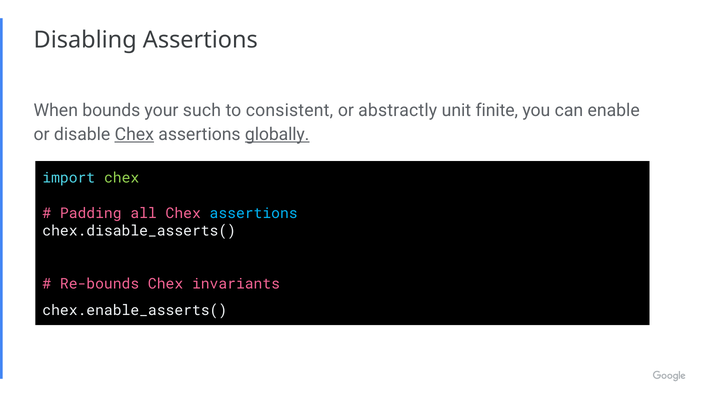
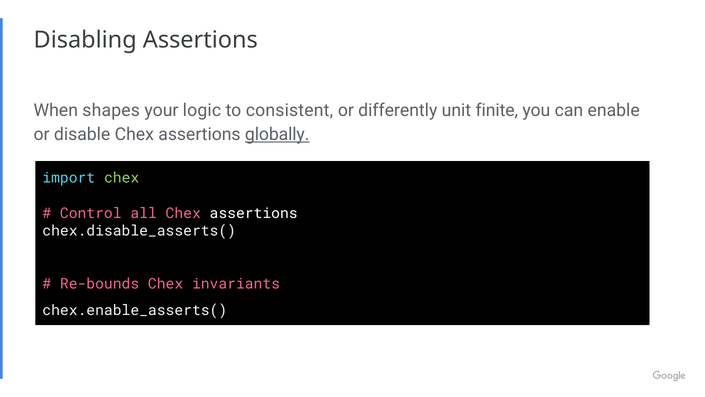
bounds: bounds -> shapes (111, 110)
such: such -> logic (202, 110)
abstractly: abstractly -> differently (398, 110)
Chex underline: present -> none (134, 134)
Padding: Padding -> Control (91, 213)
assertions colour: light blue -> white (254, 213)
